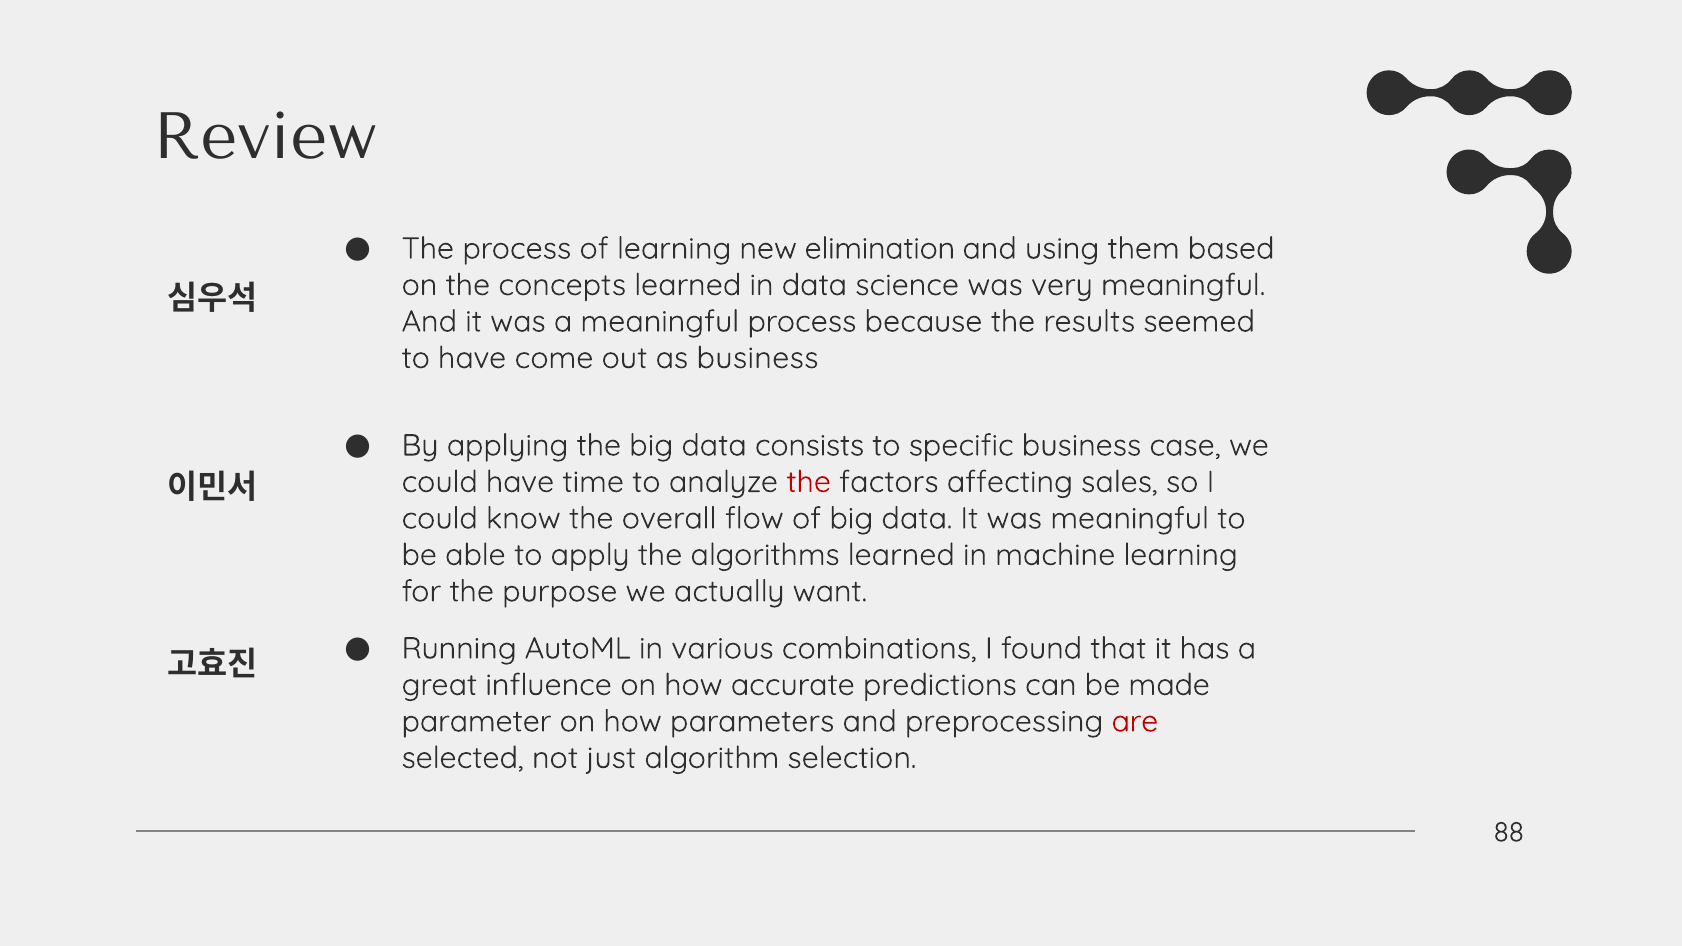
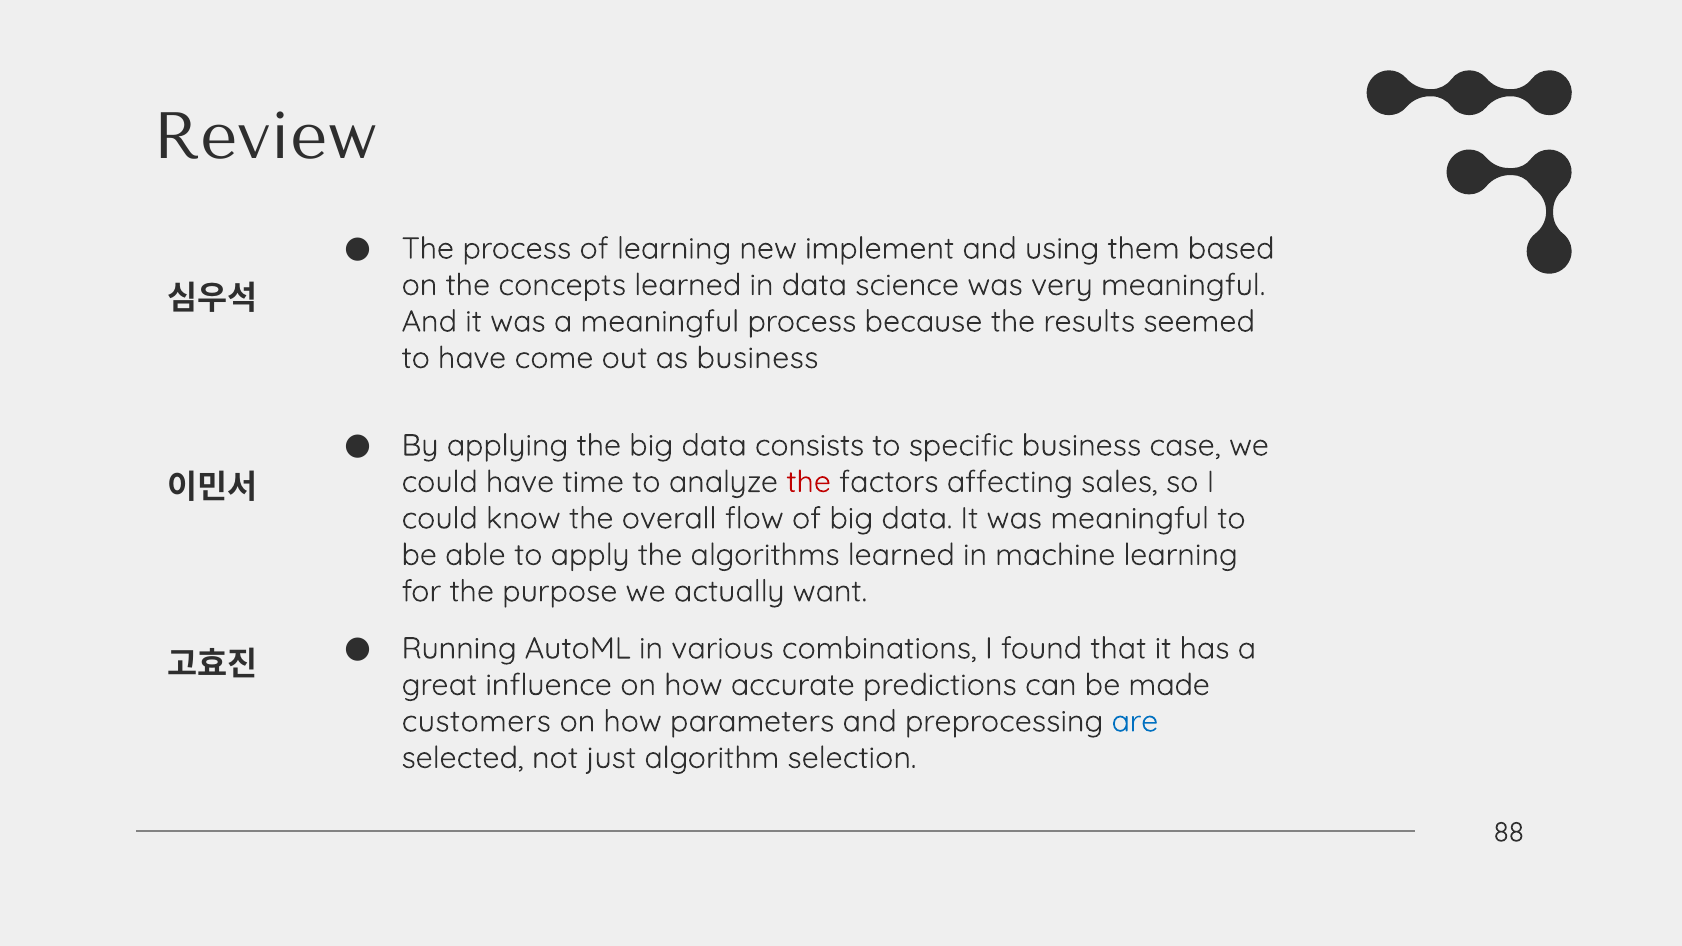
elimination: elimination -> implement (880, 249)
parameter: parameter -> customers (476, 722)
are colour: red -> blue (1135, 722)
